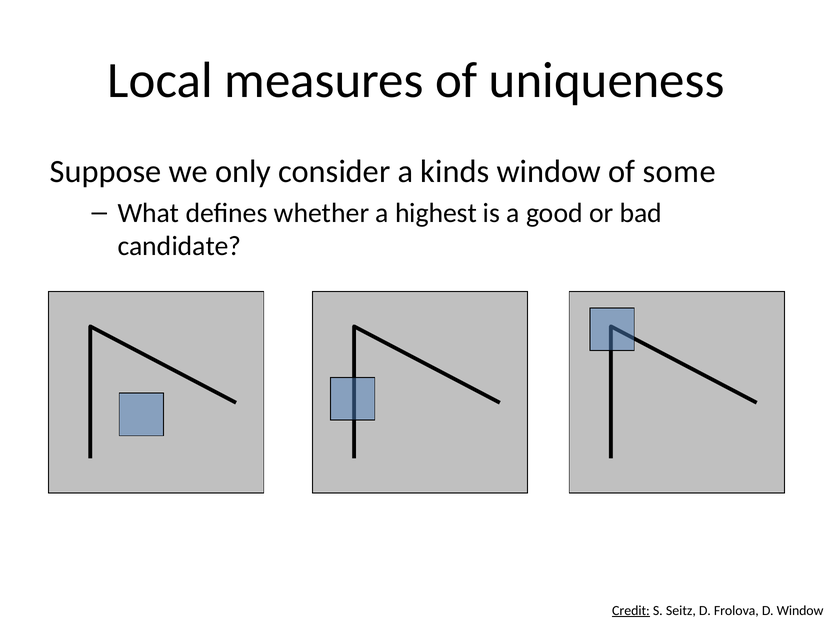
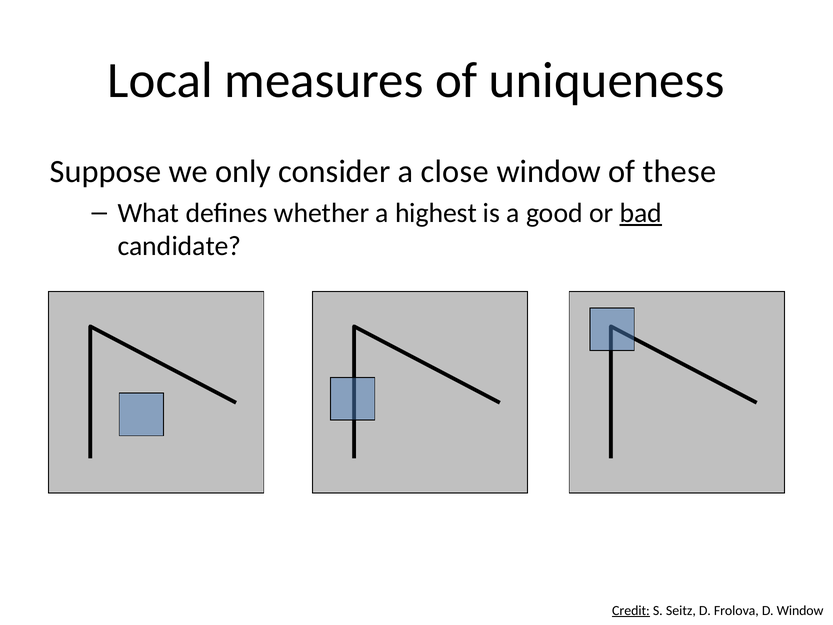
kinds: kinds -> close (455, 172)
some: some -> these (679, 172)
bad underline: none -> present (641, 213)
